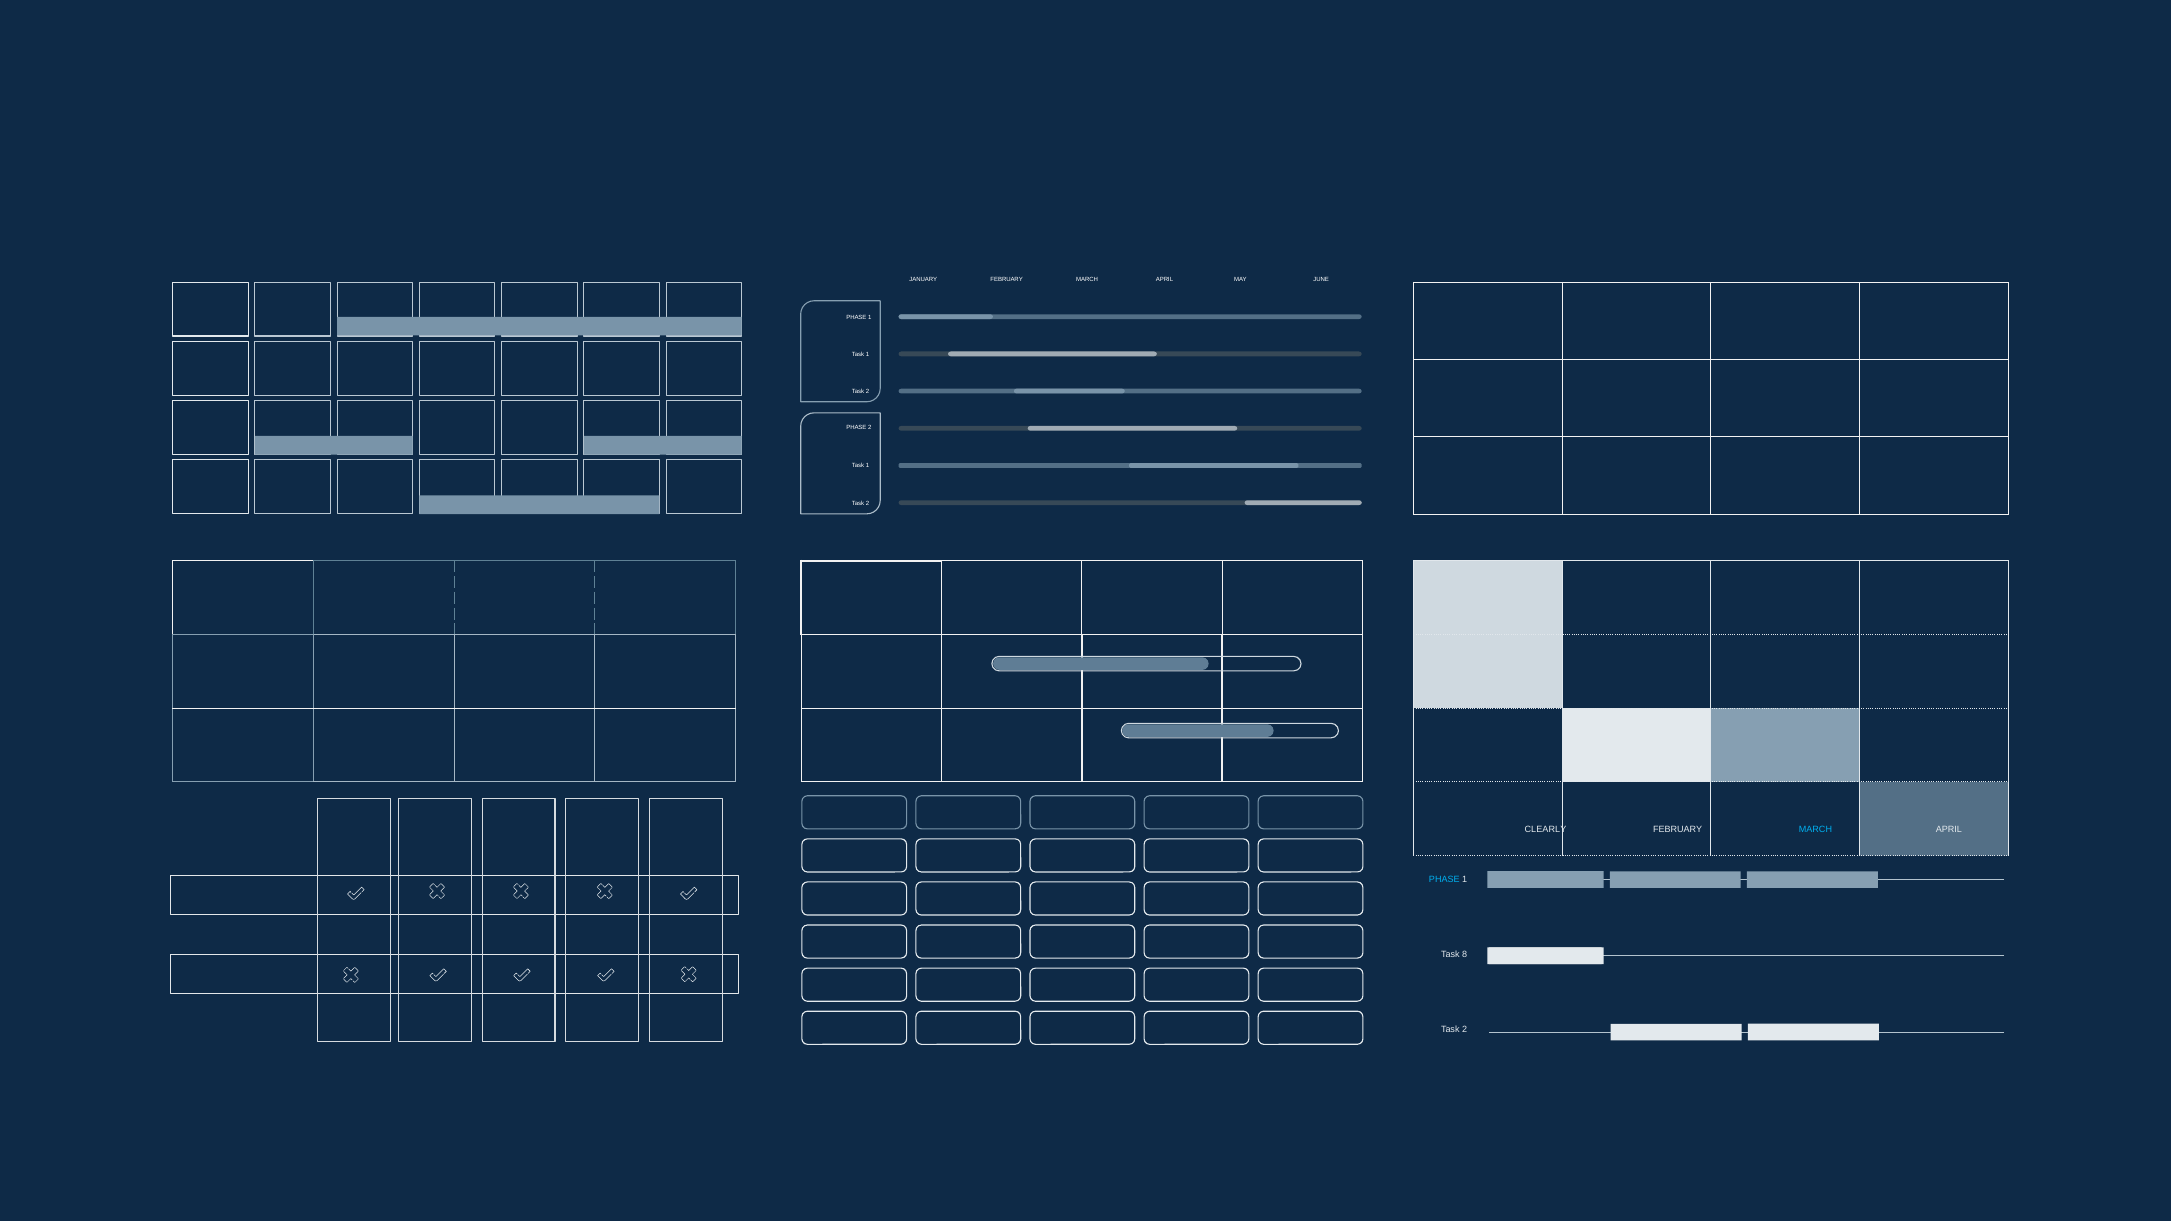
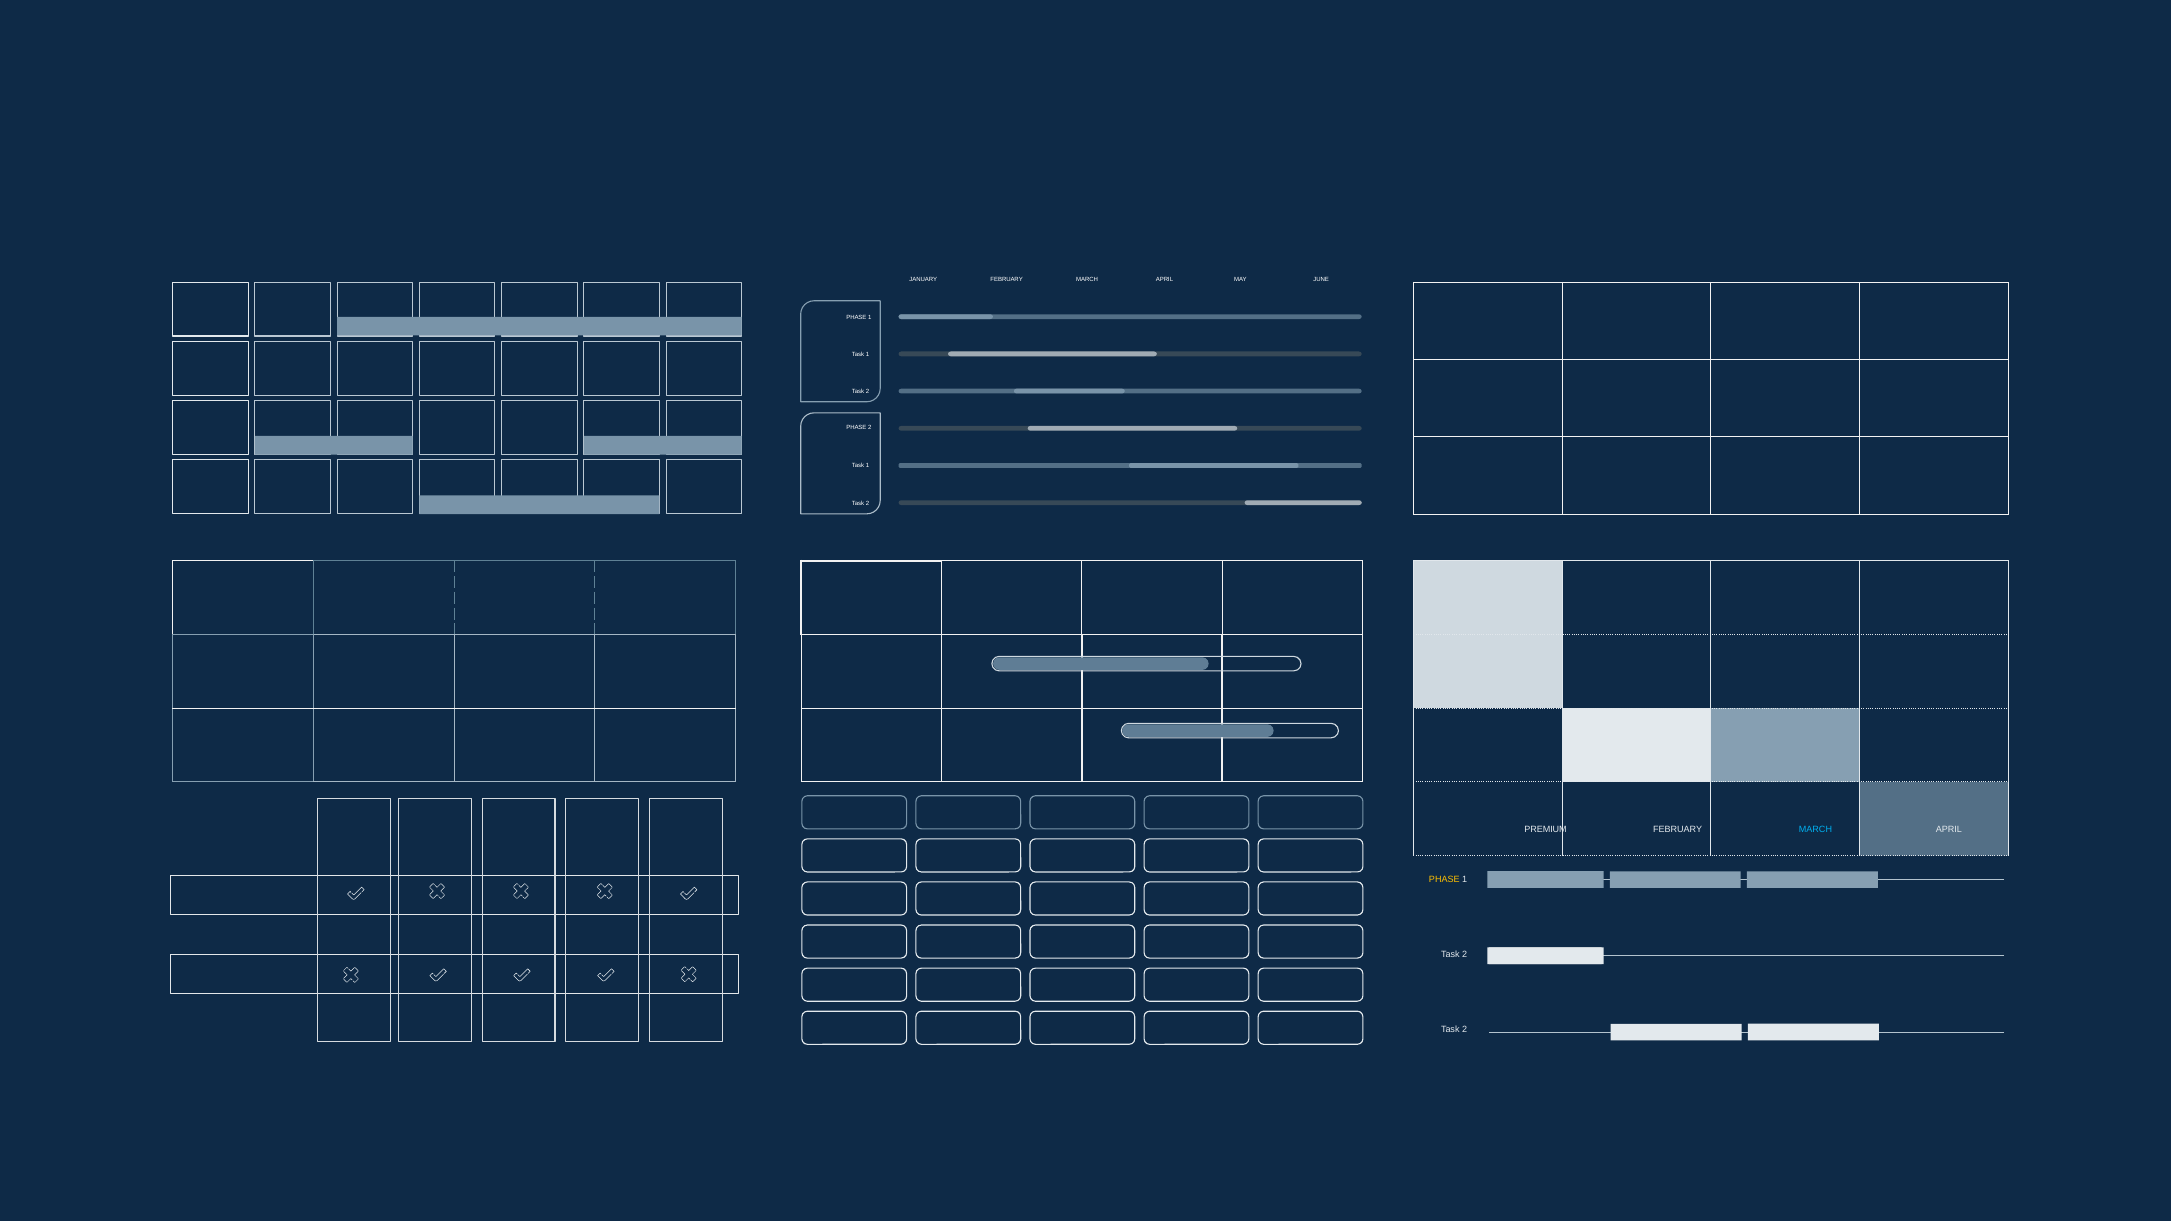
CLEARLY: CLEARLY -> PREMIUM (1546, 830)
PHASE colour: light blue -> yellow (1444, 880)
8: 8 -> 2 (1465, 955)
